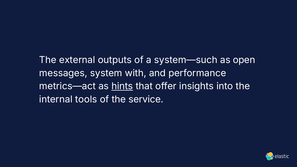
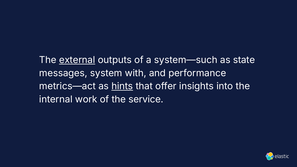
external underline: none -> present (77, 60)
open: open -> state (244, 60)
tools: tools -> work (86, 99)
